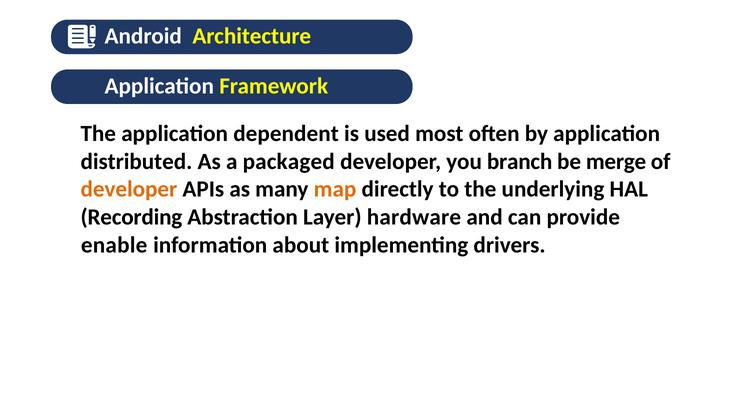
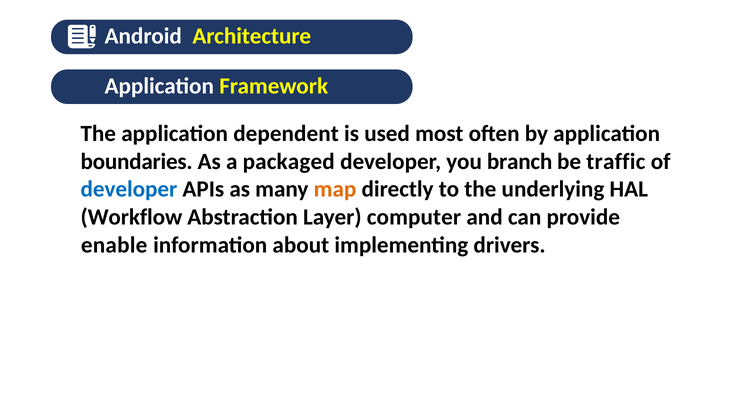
distributed: distributed -> boundaries (137, 161)
merge: merge -> traffic (616, 161)
developer colour: orange -> blue (129, 189)
Recording: Recording -> Workflow (131, 217)
hardware: hardware -> computer (414, 217)
